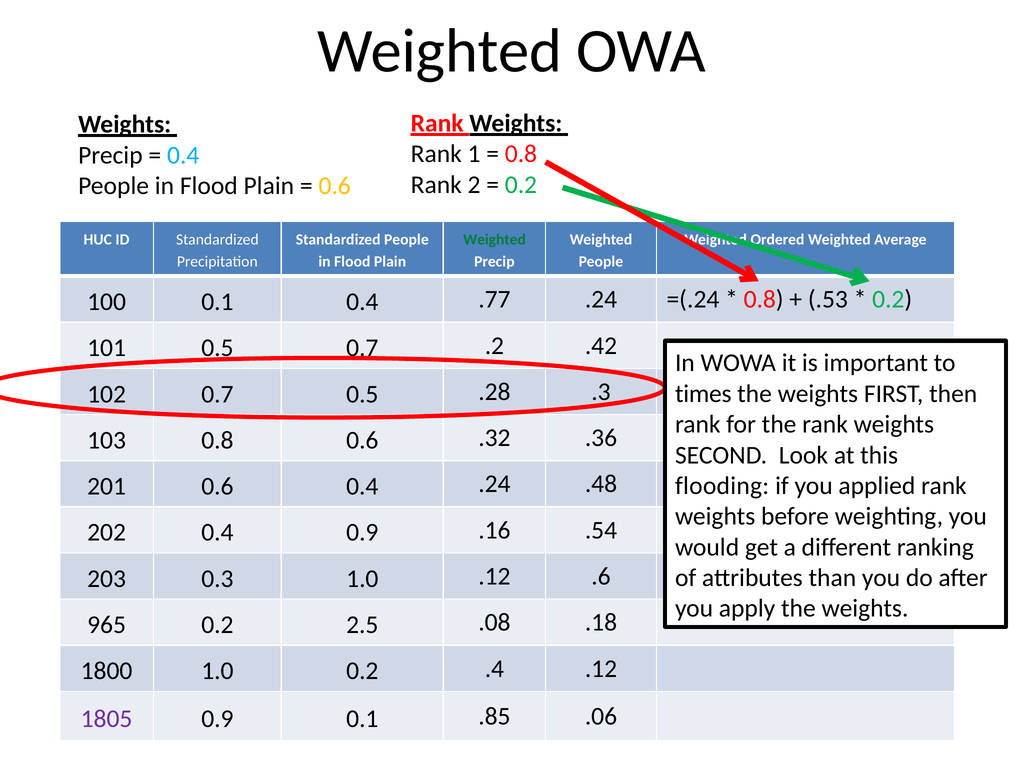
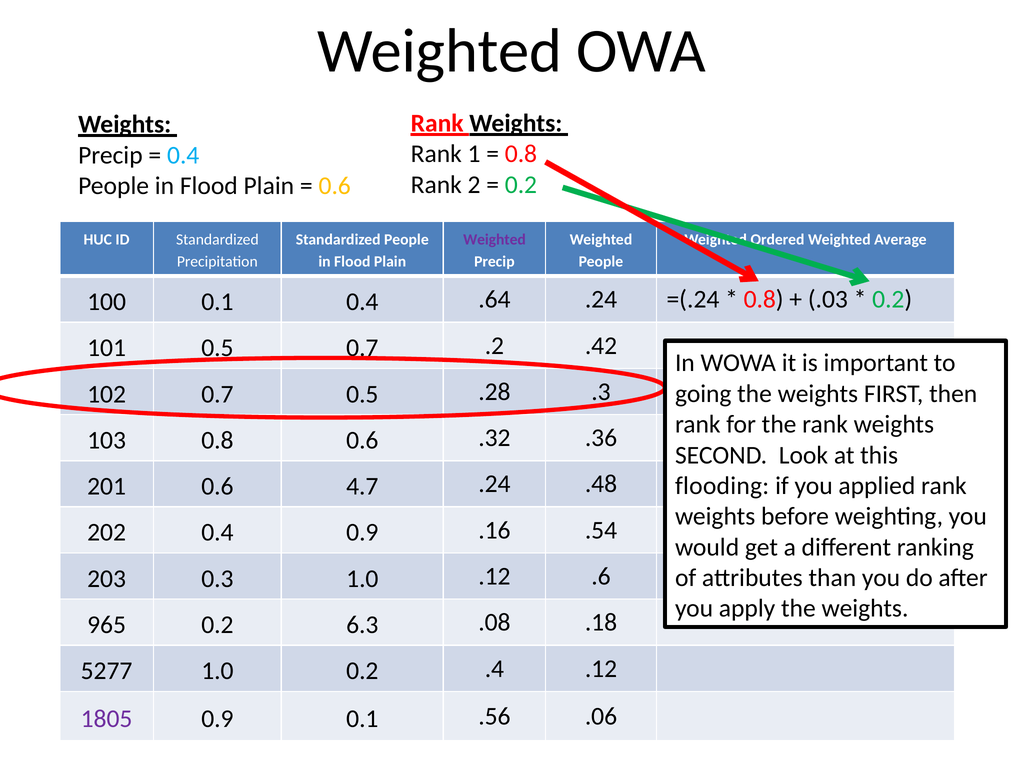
Weighted colour: green -> purple (494, 239)
.77: .77 -> .64 (494, 300)
.53: .53 -> .03 (828, 300)
times: times -> going (703, 394)
0.6 0.4: 0.4 -> 4.7 (362, 487)
2.5: 2.5 -> 6.3 (362, 625)
1800: 1800 -> 5277 (107, 671)
.85: .85 -> .56 (494, 717)
